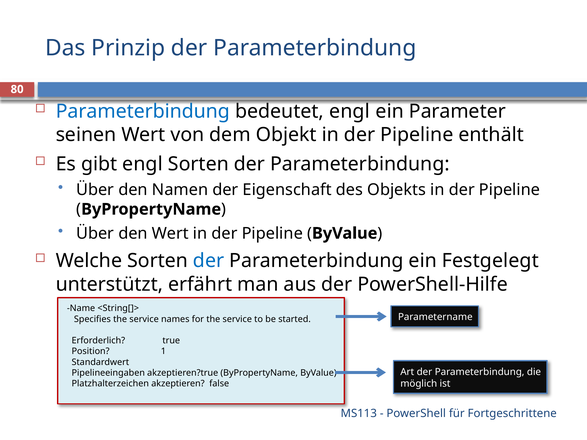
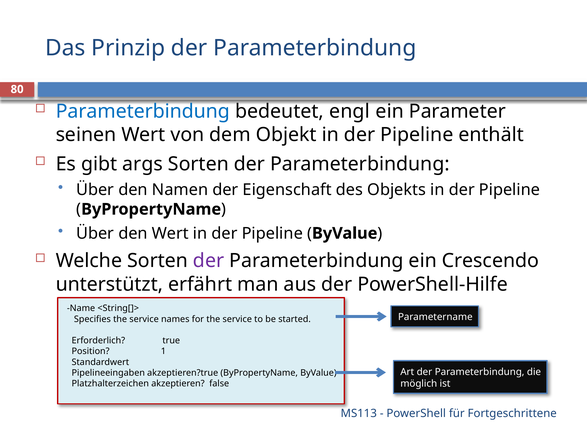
gibt engl: engl -> args (143, 164)
der colour: blue -> purple (209, 261)
Festgelegt: Festgelegt -> Crescendo (490, 261)
